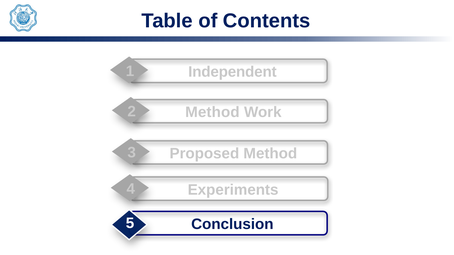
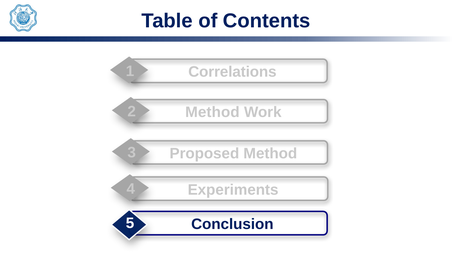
Independent: Independent -> Correlations (232, 72)
